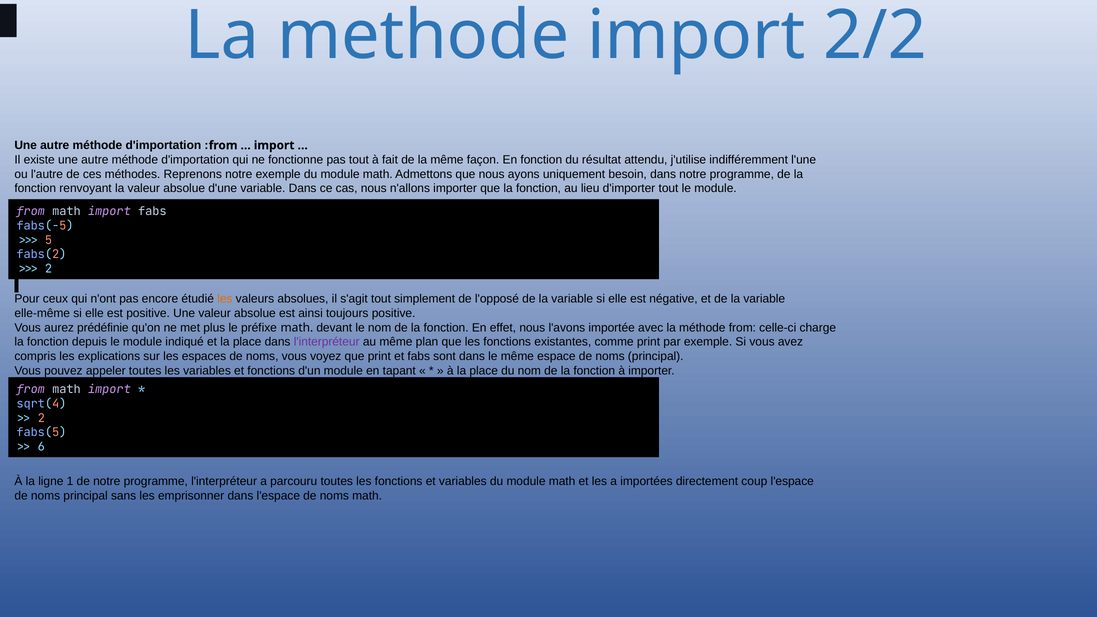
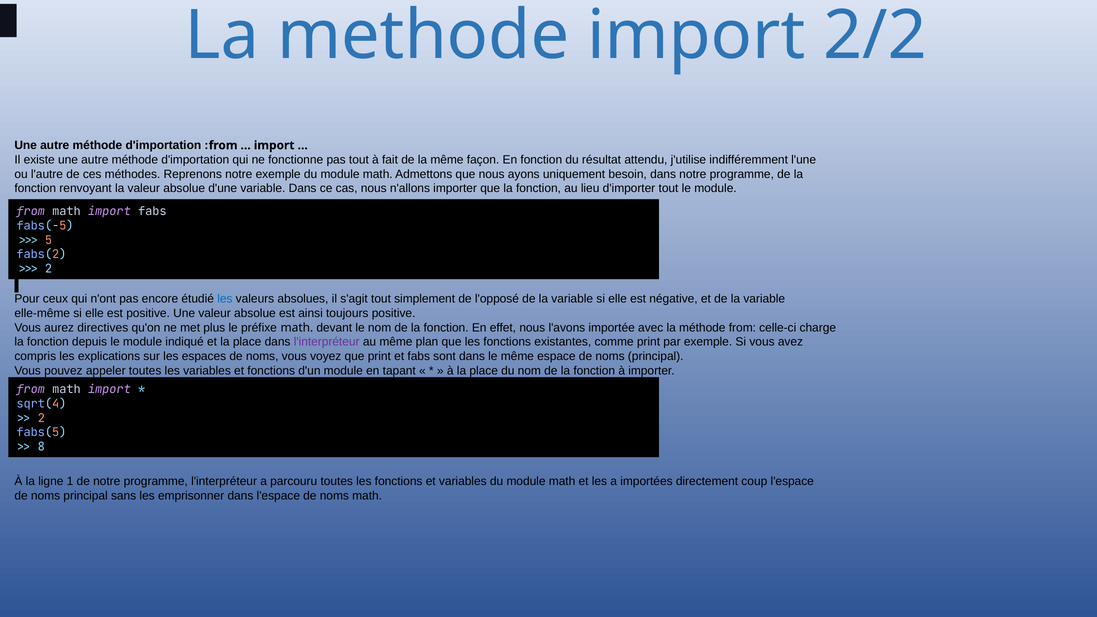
les colour: orange -> blue (225, 299)
prédéfinie: prédéfinie -> directives (103, 328)
6: 6 -> 8 (41, 447)
